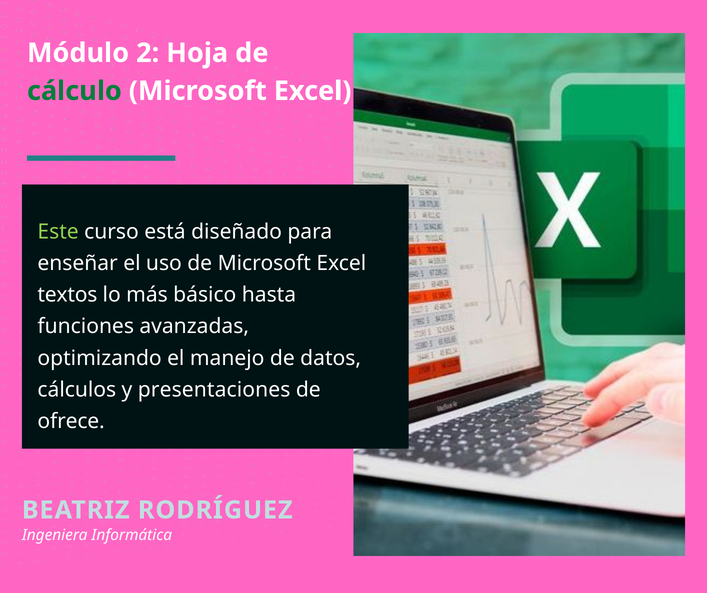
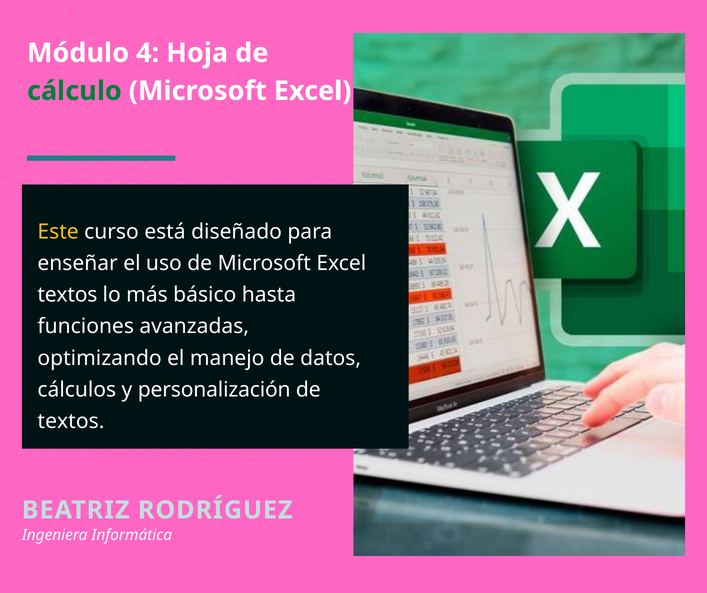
2: 2 -> 4 (148, 53)
Este colour: light green -> yellow (58, 232)
presentaciones: presentaciones -> personalización (214, 389)
ofrece: ofrece -> textos (71, 421)
